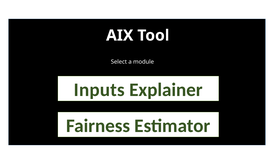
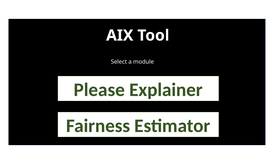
Inputs: Inputs -> Please (99, 90)
